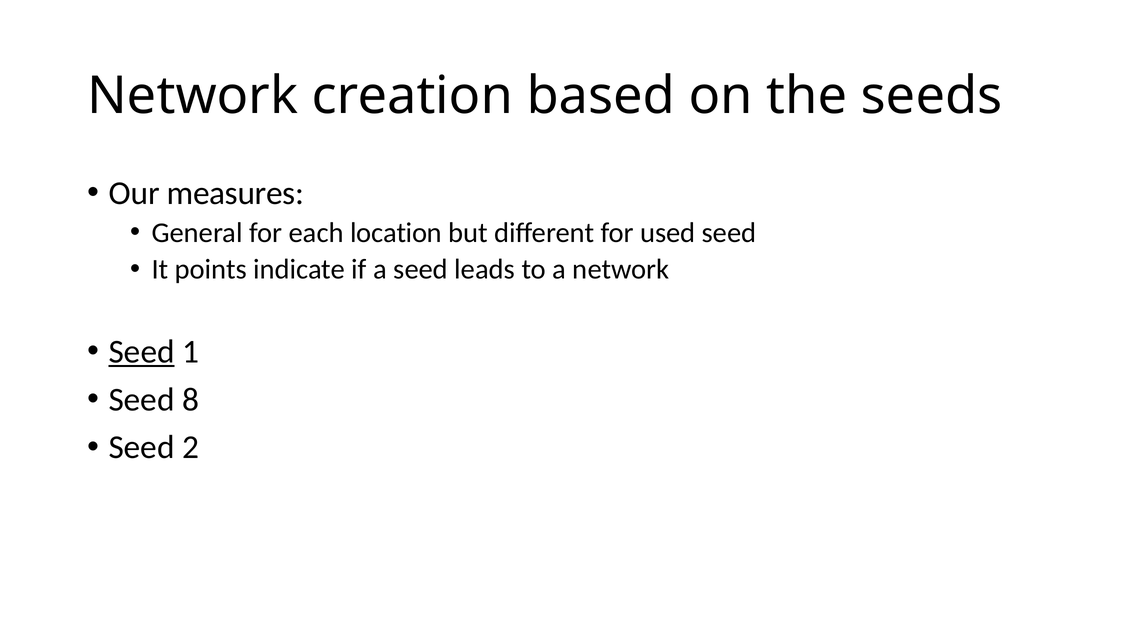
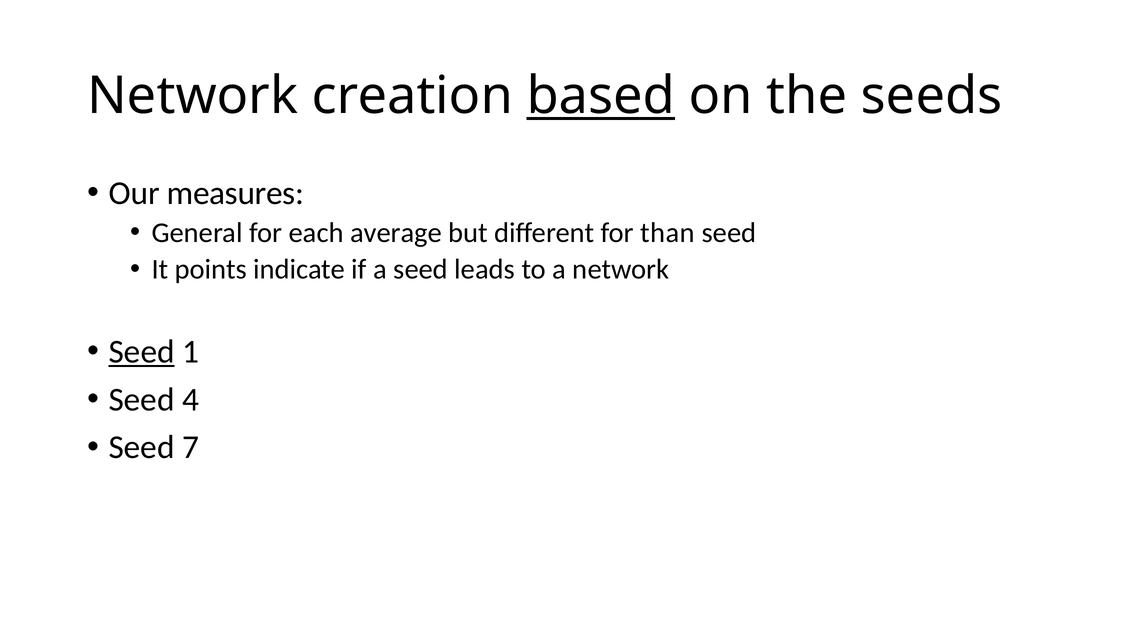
based underline: none -> present (601, 96)
location: location -> average (396, 233)
used: used -> than (668, 233)
8: 8 -> 4 (191, 400)
2: 2 -> 7 (191, 448)
